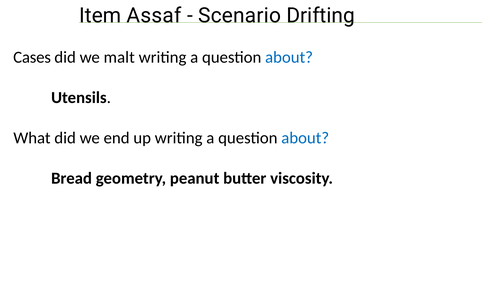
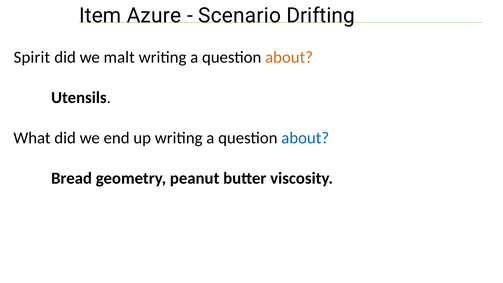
Assaf: Assaf -> Azure (154, 16)
Cases: Cases -> Spirit (32, 57)
about colour: blue -> orange (289, 57)
